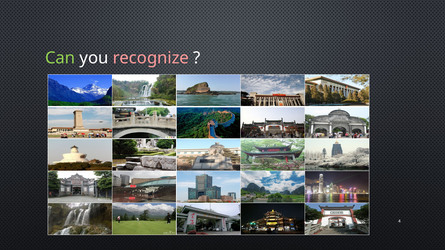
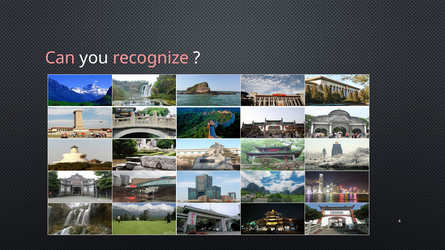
Can colour: light green -> pink (60, 58)
